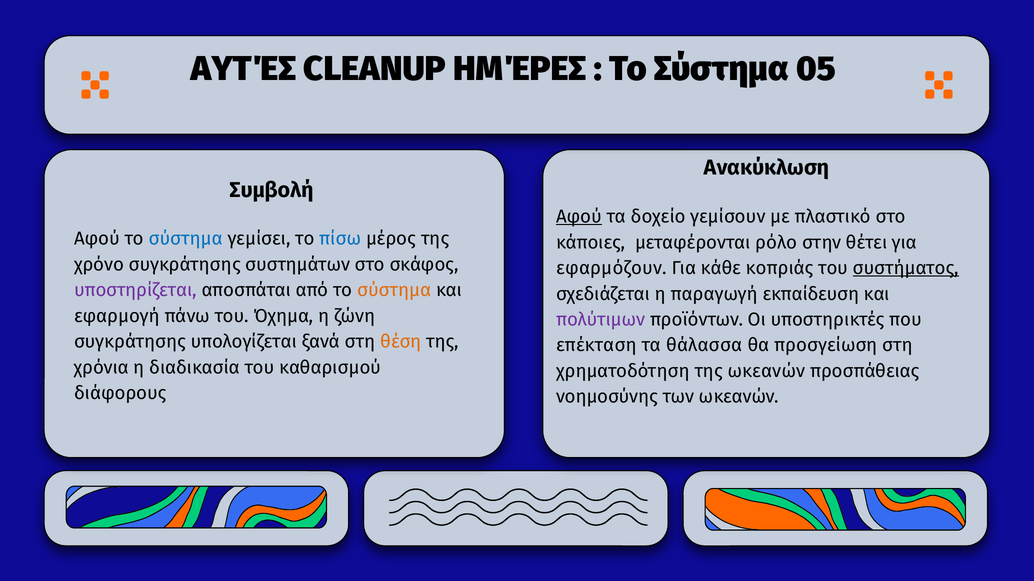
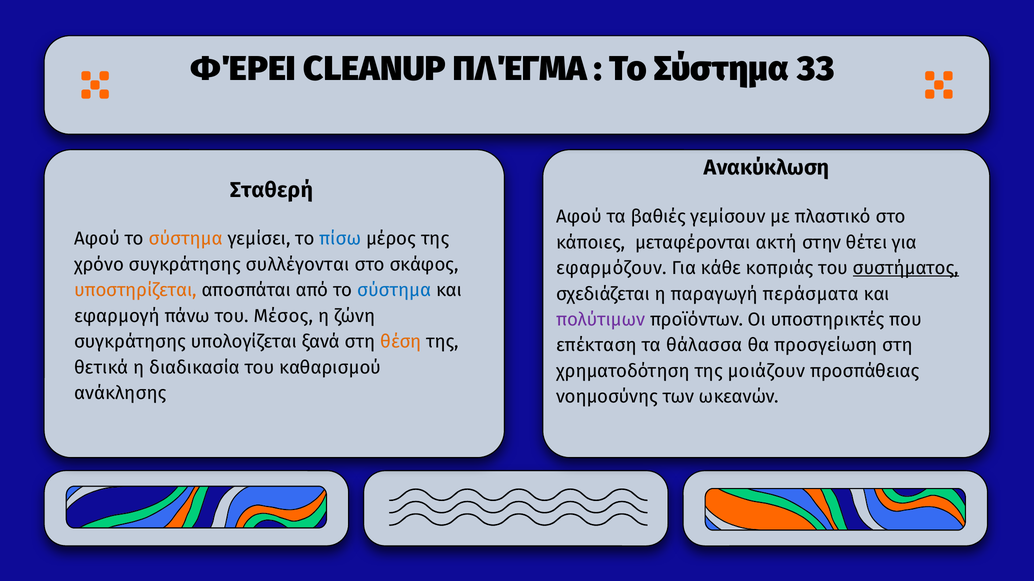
ΑΥΤΈΣ: ΑΥΤΈΣ -> ΦΈΡΕΙ (243, 69)
ΗΜΈΡΕΣ: ΗΜΈΡΕΣ -> ΠΛΈΓΜΑ (520, 69)
05: 05 -> 33 (816, 69)
Συμβολή: Συμβολή -> Σταθερή (272, 190)
Αφού underline: present -> none (579, 217)
δοχείο: δοχείο -> βαθιές (658, 217)
σύστημα colour: blue -> orange (186, 239)
ρόλο: ρόλο -> ακτή (776, 243)
συστημάτων: συστημάτων -> συλλέγονται (298, 265)
υποστηρίζεται colour: purple -> orange (135, 290)
σύστημα colour: orange -> blue (394, 290)
εκπαίδευση: εκπαίδευση -> περάσματα (811, 294)
Όχημα: Όχημα -> Μέσος (283, 316)
χρόνια: χρόνια -> θετικά (101, 368)
της ωκεανών: ωκεανών -> μοιάζουν (766, 371)
διάφορους: διάφορους -> ανάκλησης (120, 394)
